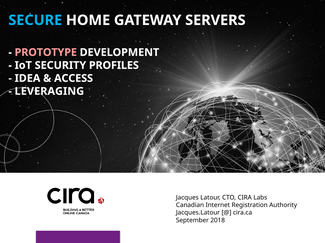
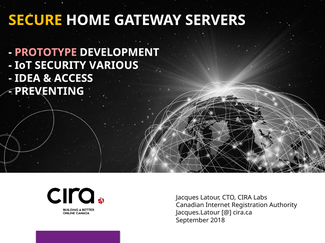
SECURE colour: light blue -> yellow (35, 20)
PROFILES: PROFILES -> VARIOUS (114, 66)
LEVERAGING: LEVERAGING -> PREVENTING (49, 92)
